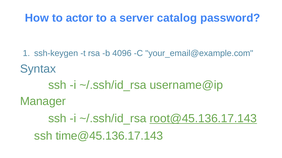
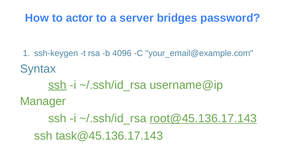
catalog: catalog -> bridges (177, 18)
ssh underline: none -> present (57, 85)
time@45.136.17.143: time@45.136.17.143 -> task@45.136.17.143 (109, 136)
